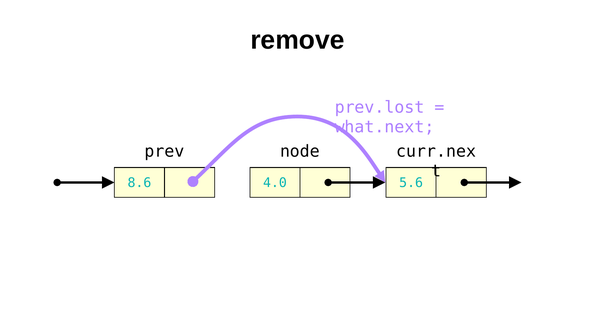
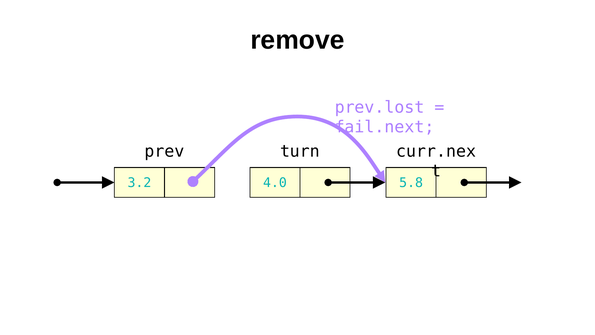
what.next: what.next -> fail.next (385, 127)
node: node -> turn (300, 151)
8.6: 8.6 -> 3.2 (139, 183)
5.6: 5.6 -> 5.8 (411, 183)
